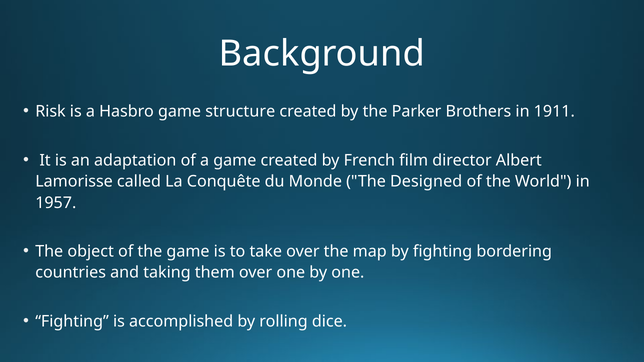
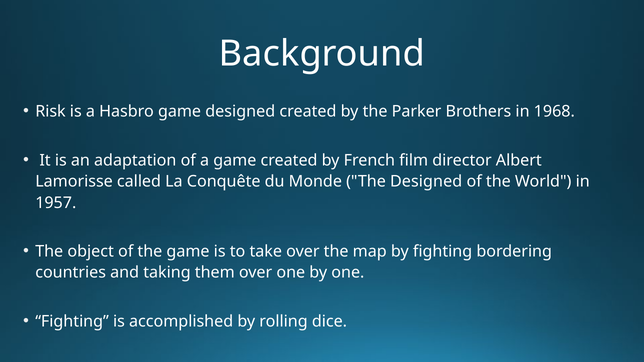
game structure: structure -> designed (240, 112)
1911: 1911 -> 1968 (554, 112)
